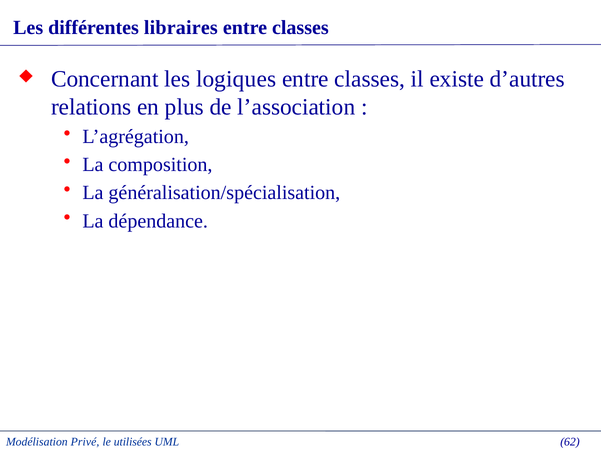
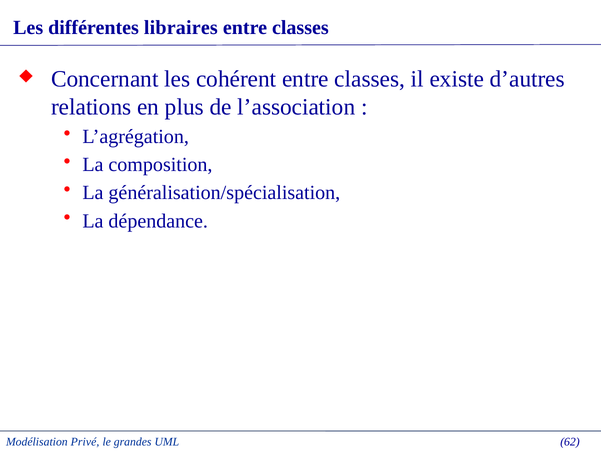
logiques: logiques -> cohérent (236, 79)
utilisées: utilisées -> grandes (133, 442)
